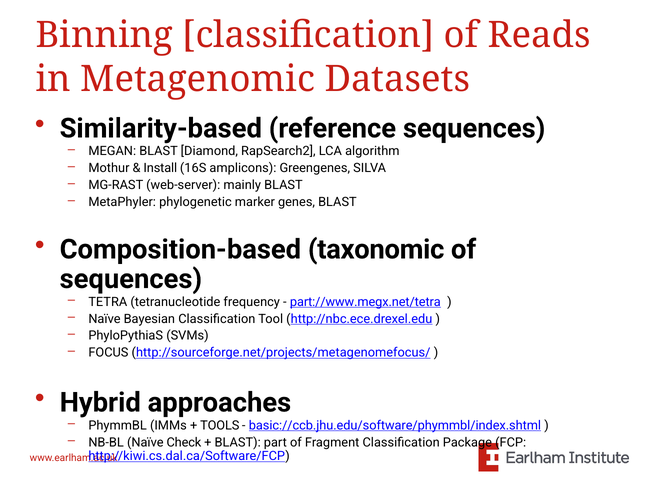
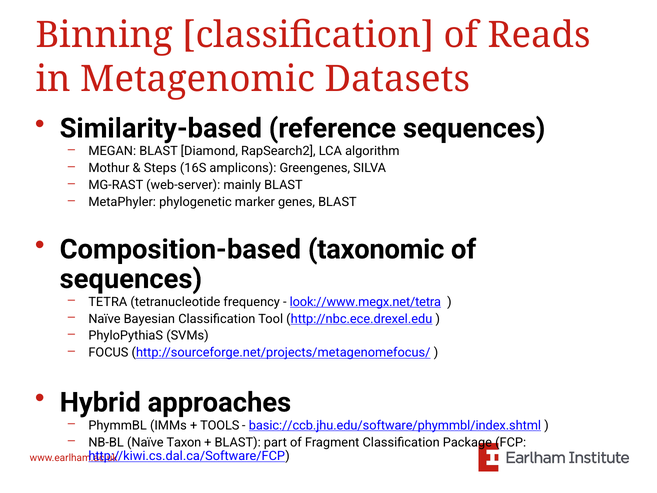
Install: Install -> Steps (160, 168)
part://www.megx.net/tetra: part://www.megx.net/tetra -> look://www.megx.net/tetra (365, 302)
Check: Check -> Taxon (184, 442)
